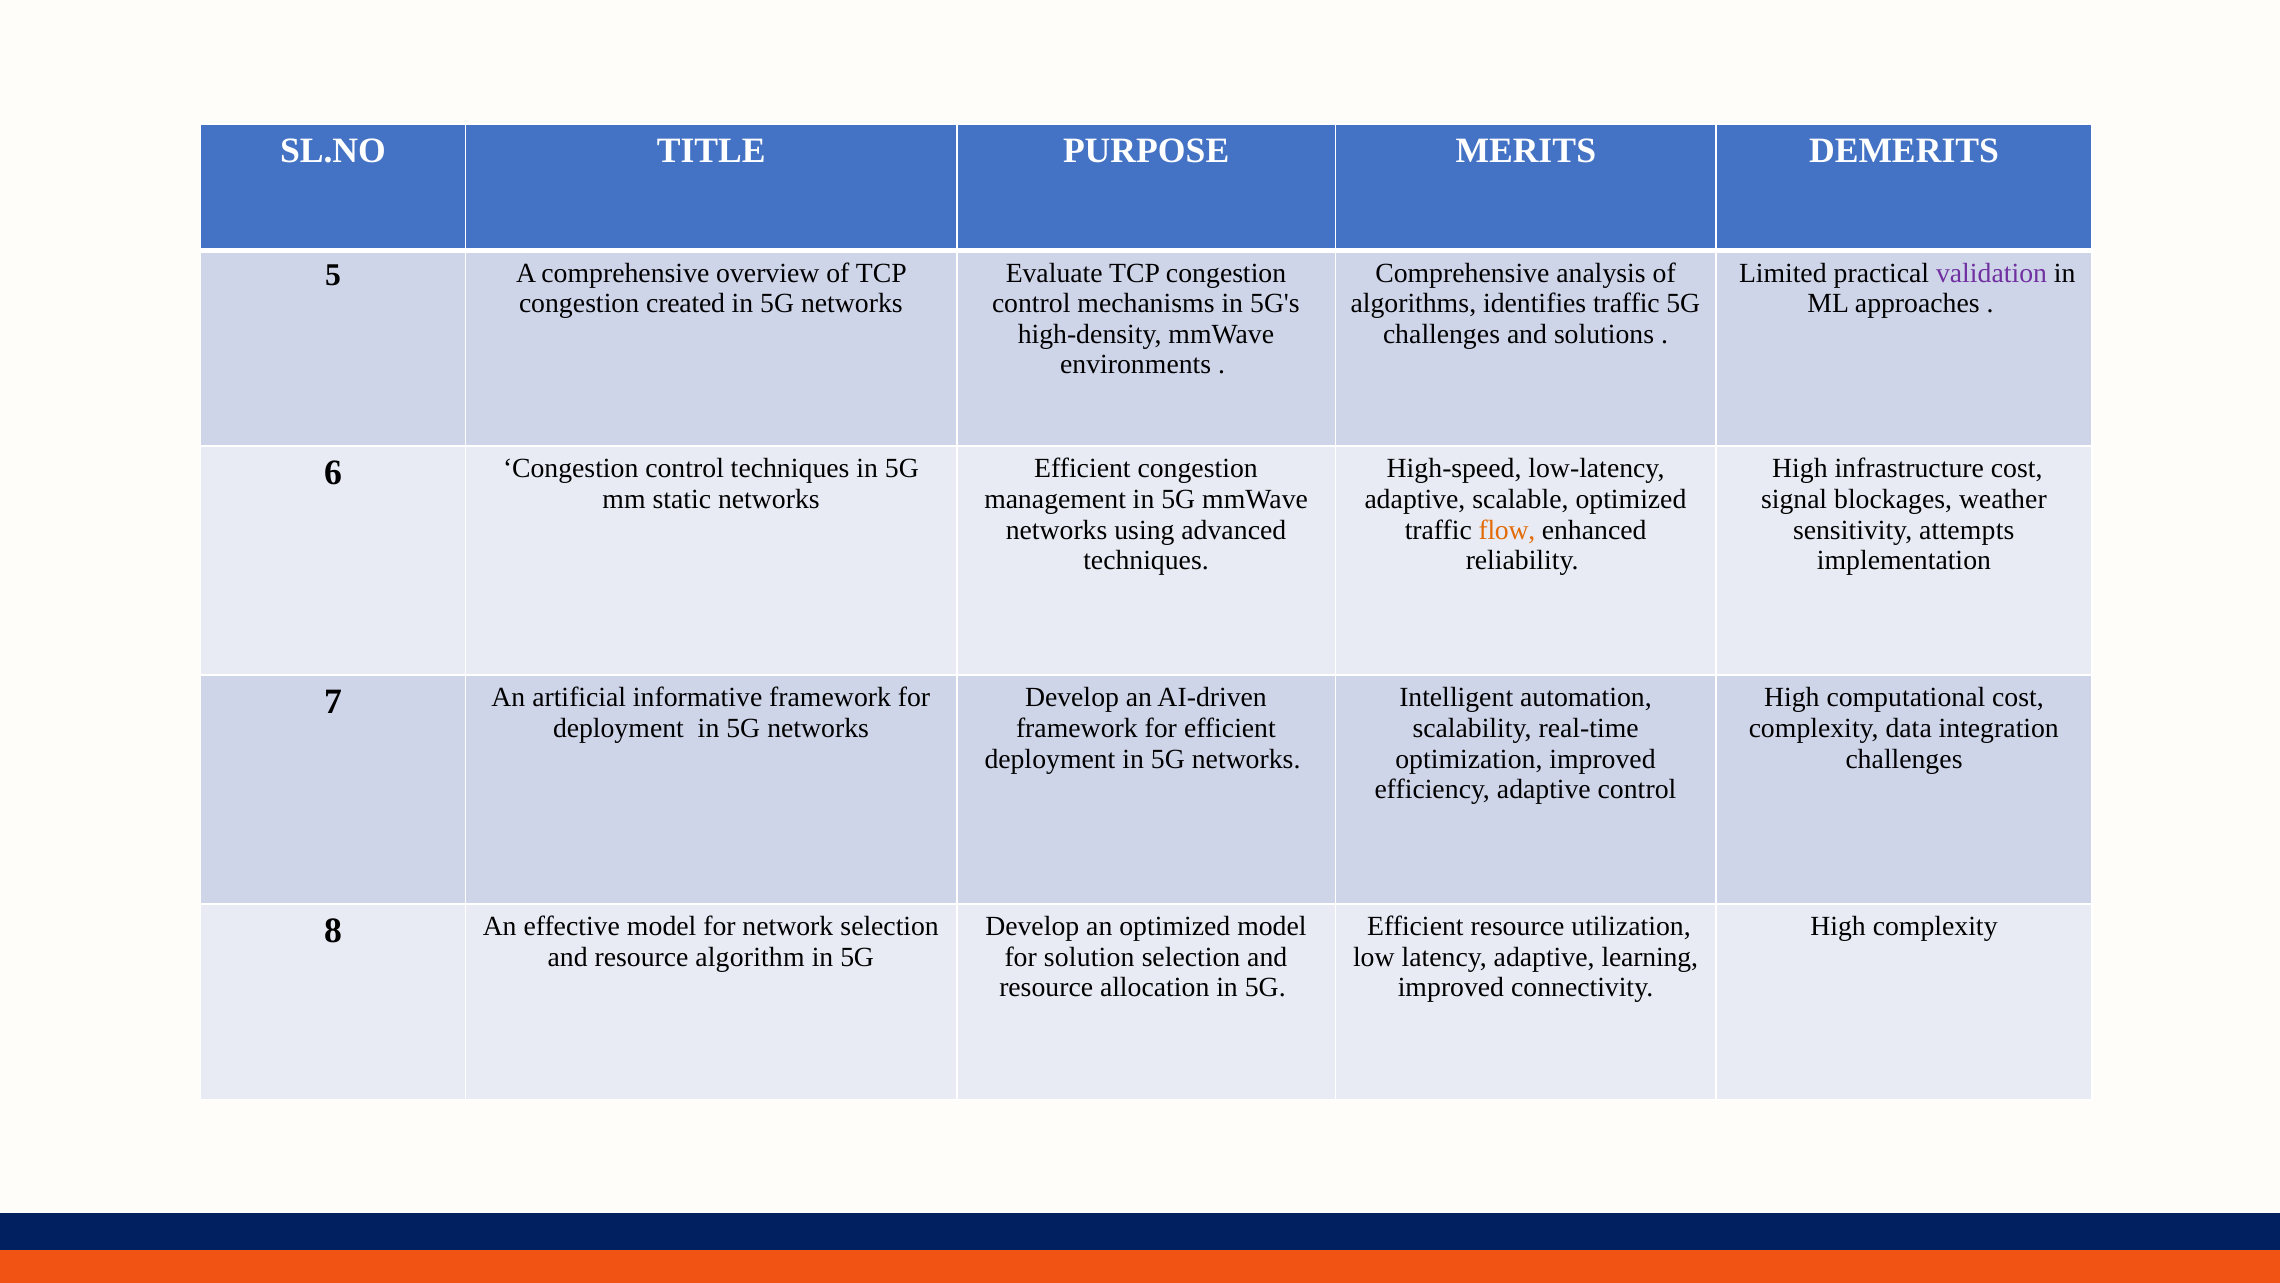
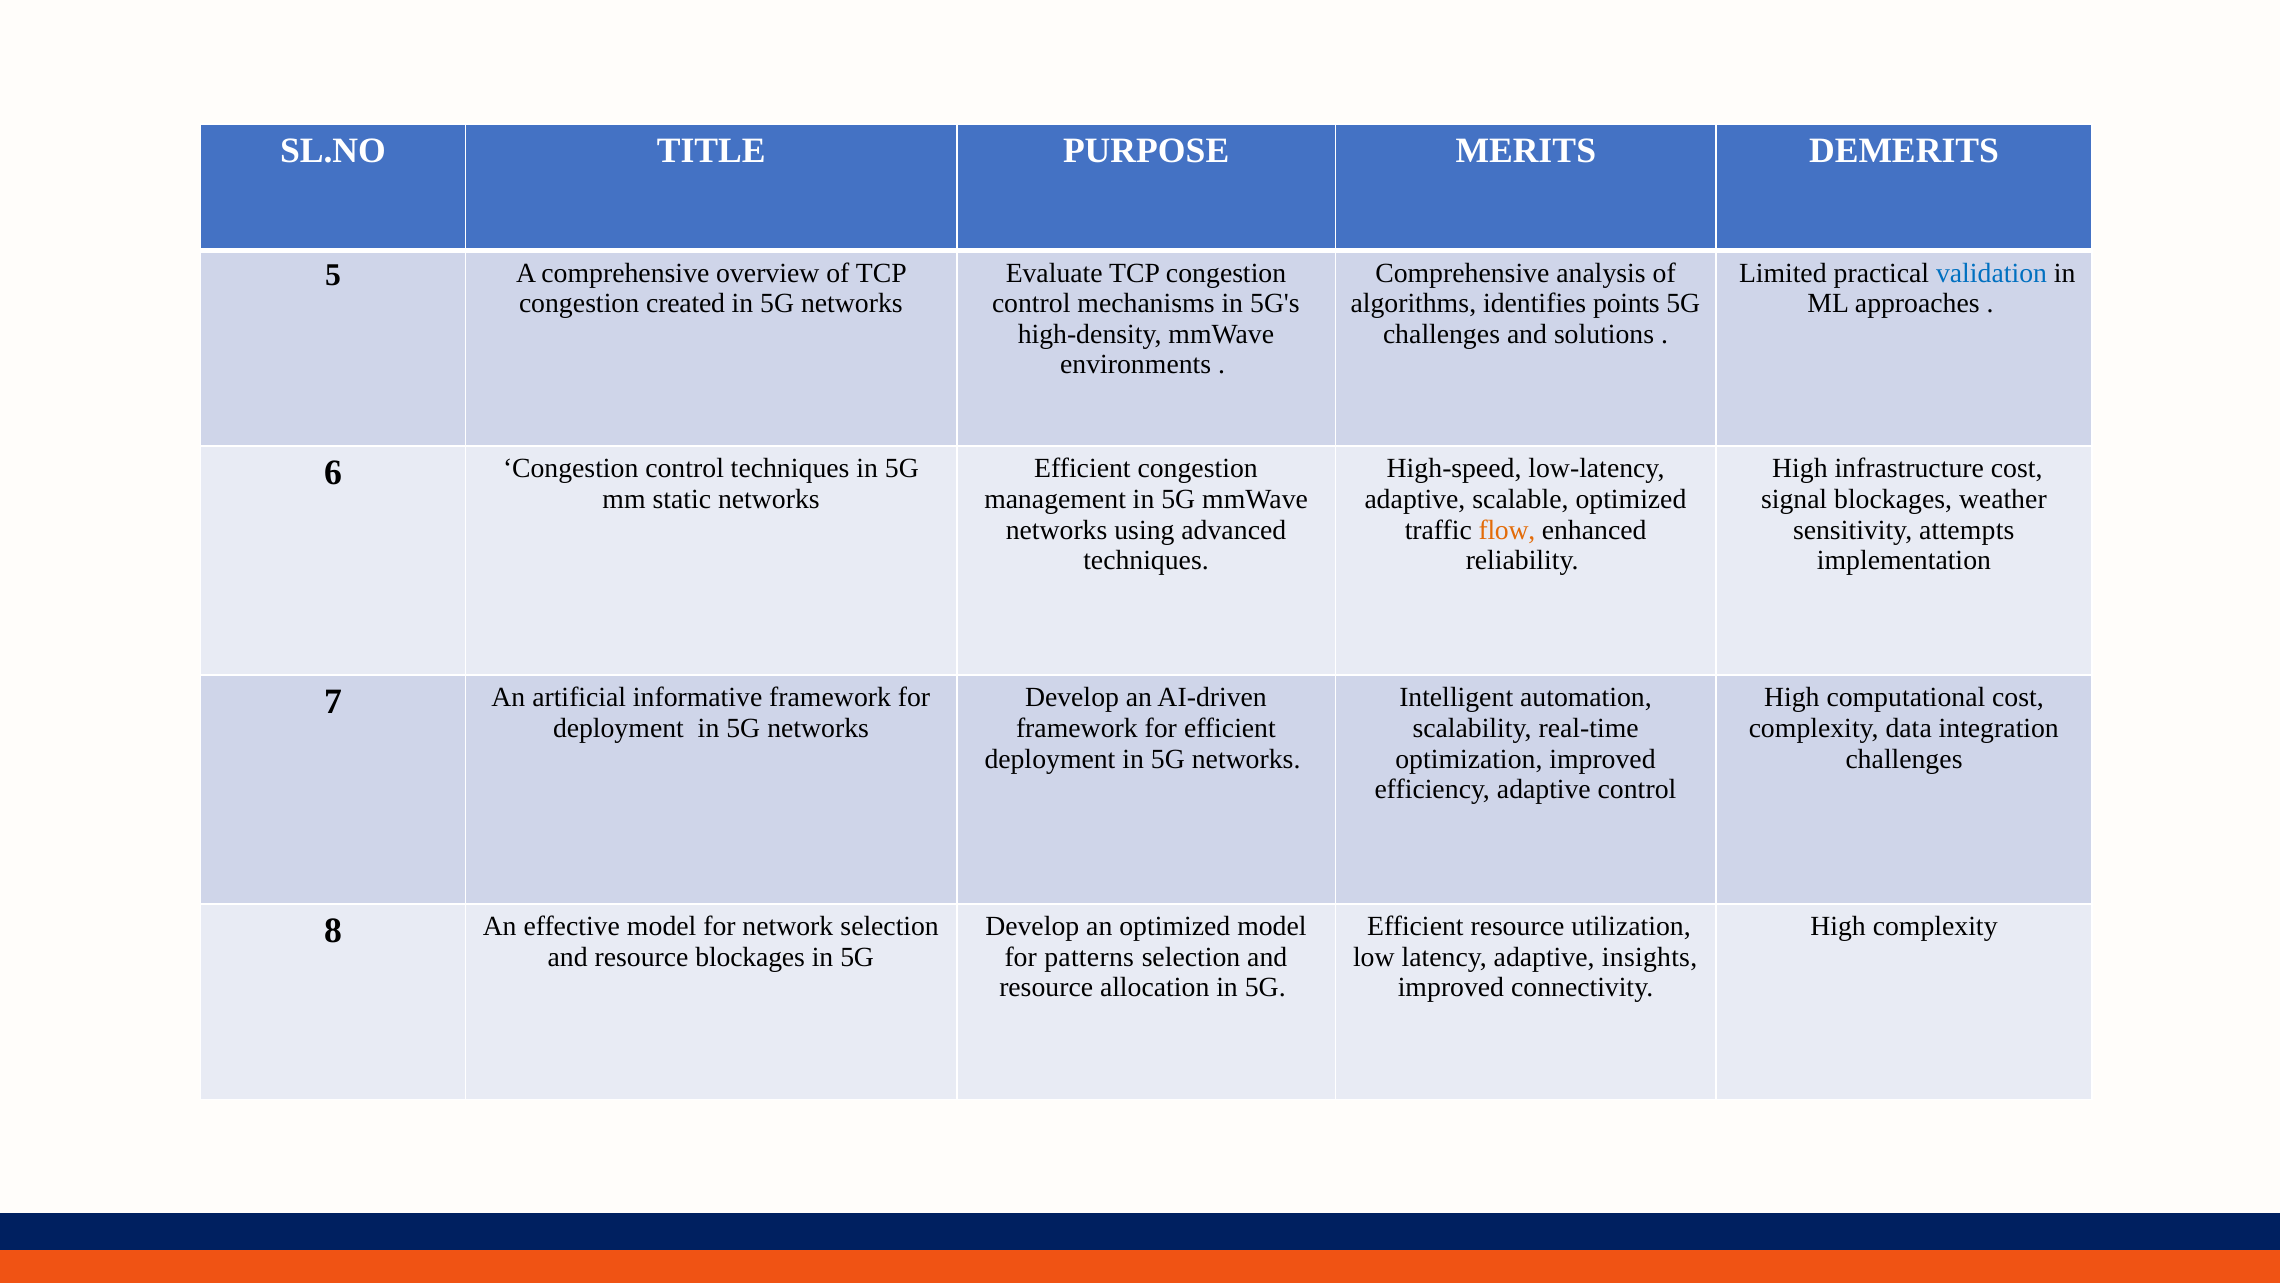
validation colour: purple -> blue (1992, 273)
identifies traffic: traffic -> points (1626, 303)
resource algorithm: algorithm -> blockages (750, 957)
solution: solution -> patterns (1089, 957)
learning: learning -> insights (1650, 957)
